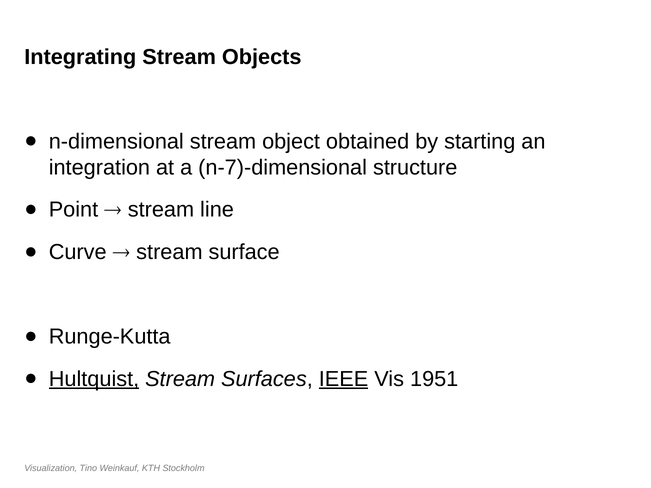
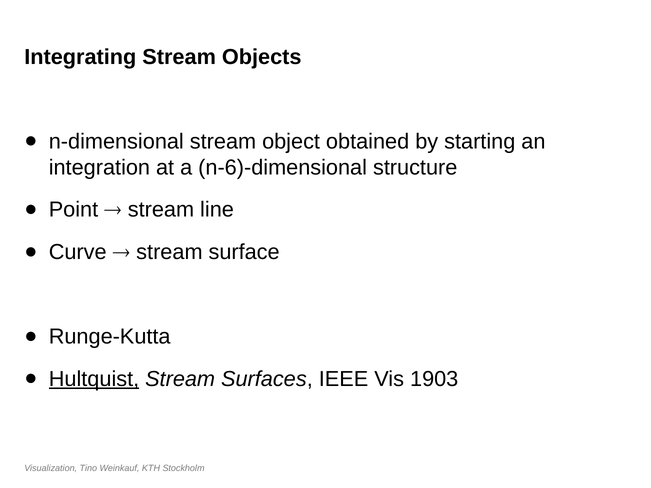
n-7)-dimensional: n-7)-dimensional -> n-6)-dimensional (283, 168)
IEEE underline: present -> none (344, 379)
1951: 1951 -> 1903 (434, 379)
